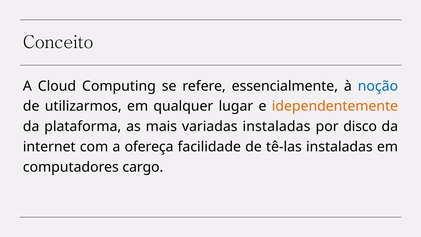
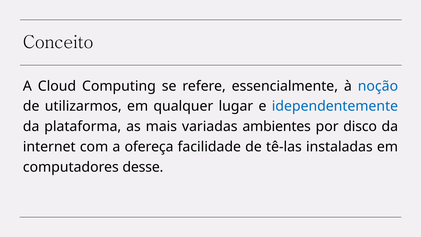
idependentemente colour: orange -> blue (335, 106)
variadas instaladas: instaladas -> ambientes (277, 126)
cargo: cargo -> desse (143, 167)
